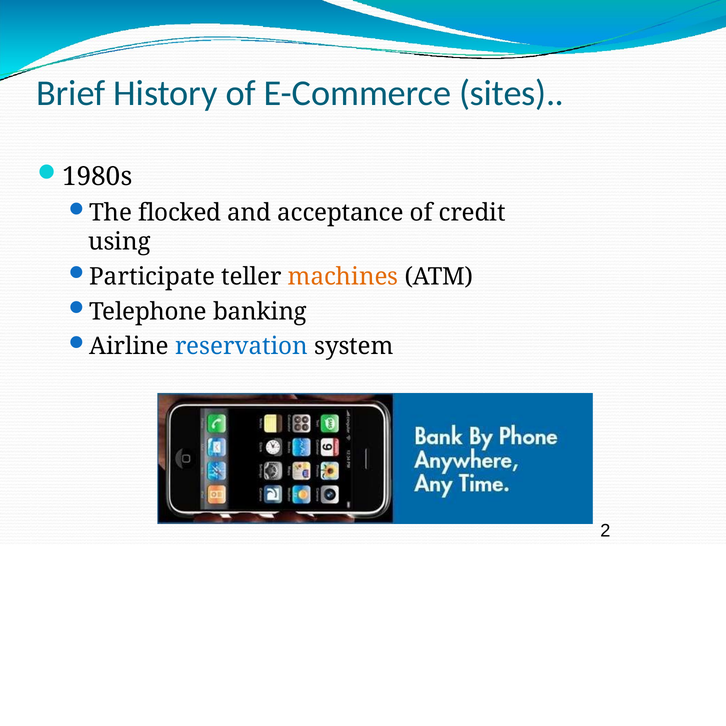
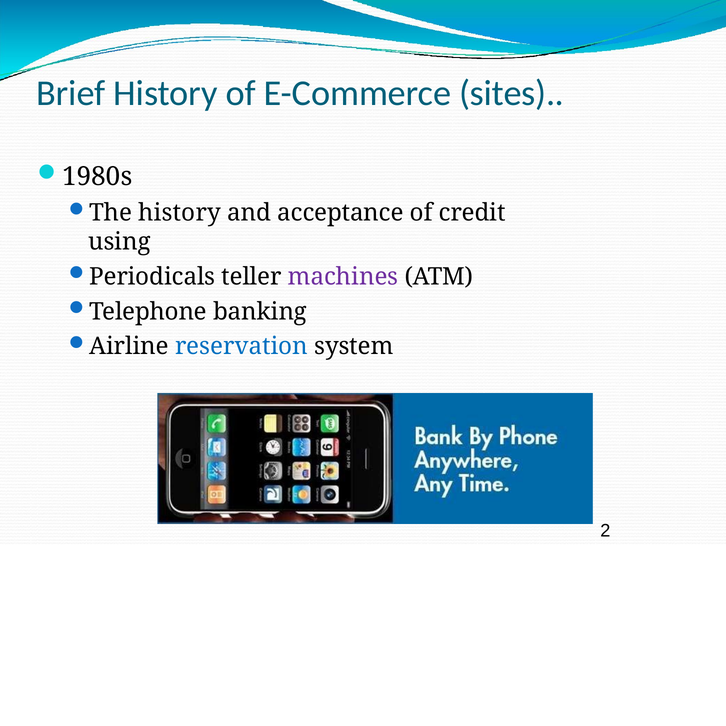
The flocked: flocked -> history (180, 213)
Participate: Participate -> Periodicals (152, 277)
machines colour: orange -> purple (343, 277)
